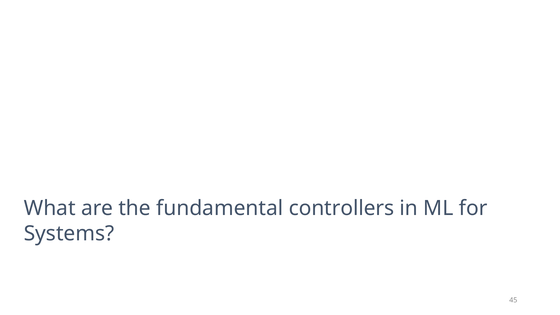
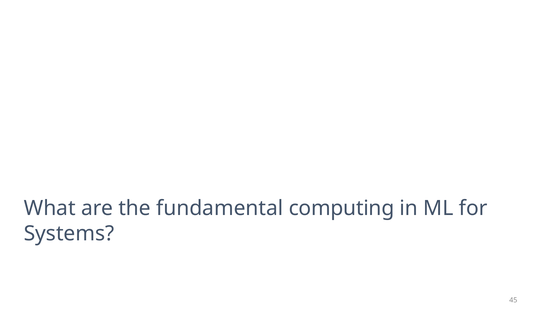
controllers: controllers -> computing (342, 208)
